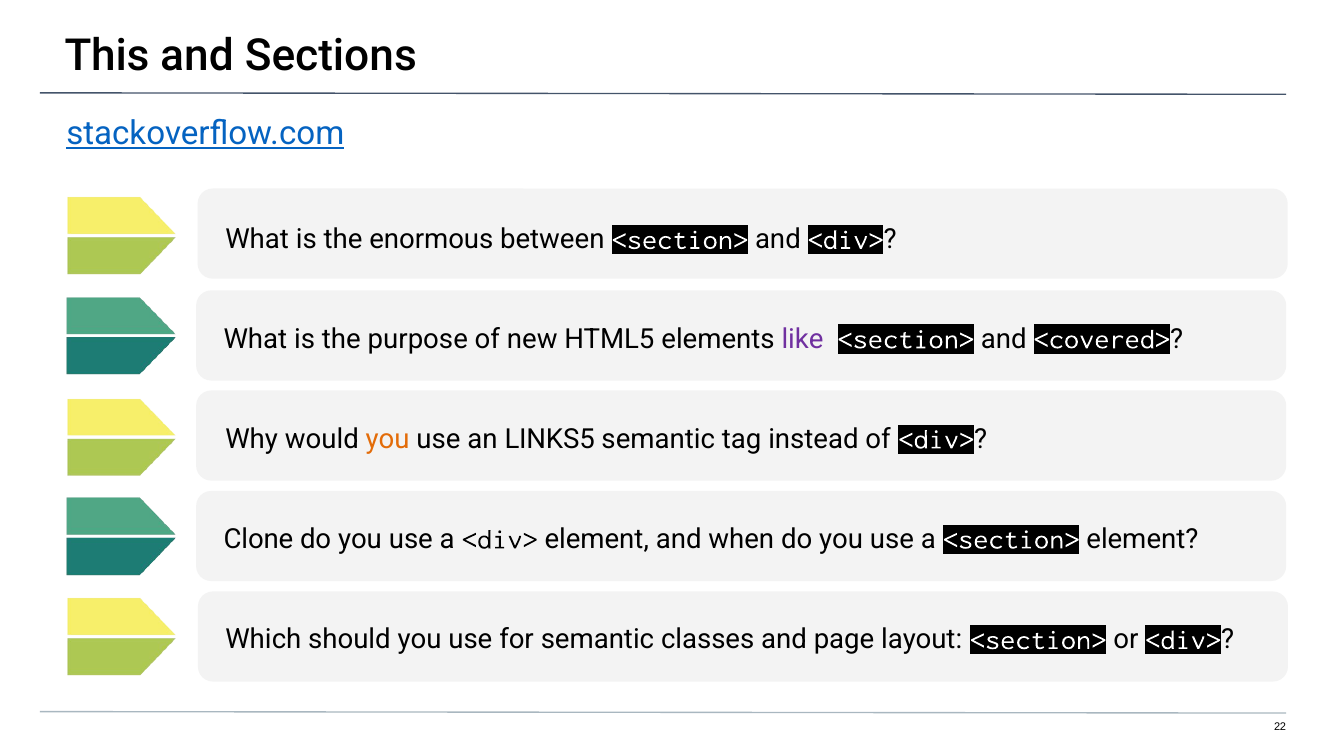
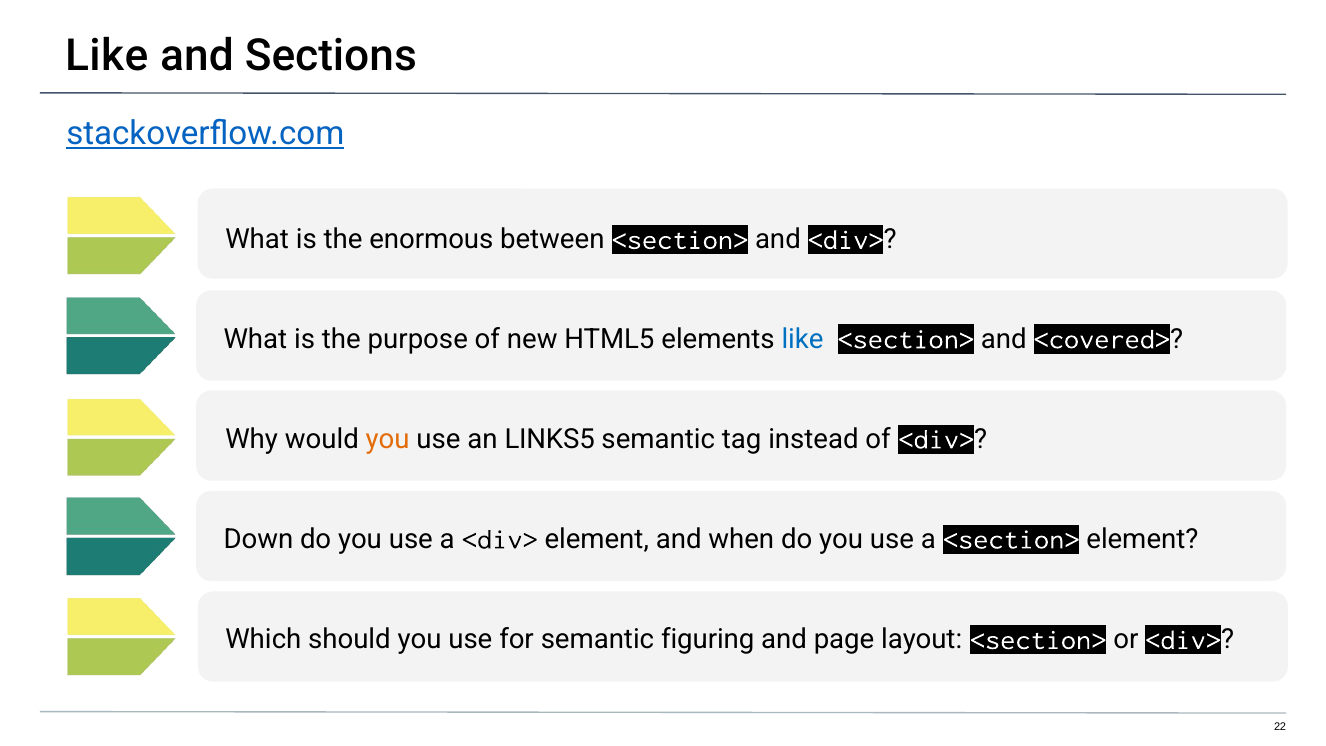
This: This -> Like (107, 56)
like colour: purple -> blue (802, 339)
Clone: Clone -> Down (258, 539)
classes: classes -> figuring (708, 640)
